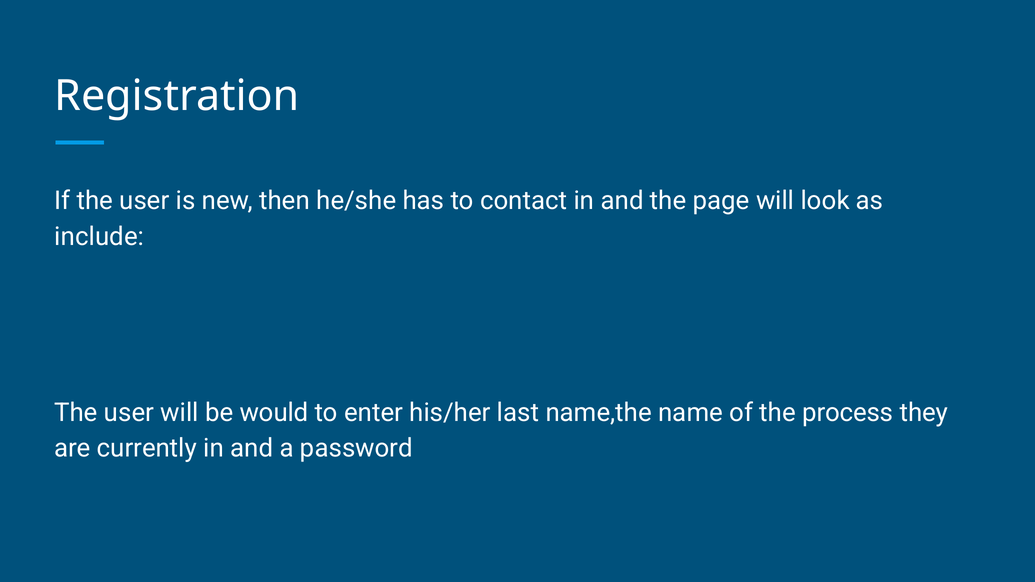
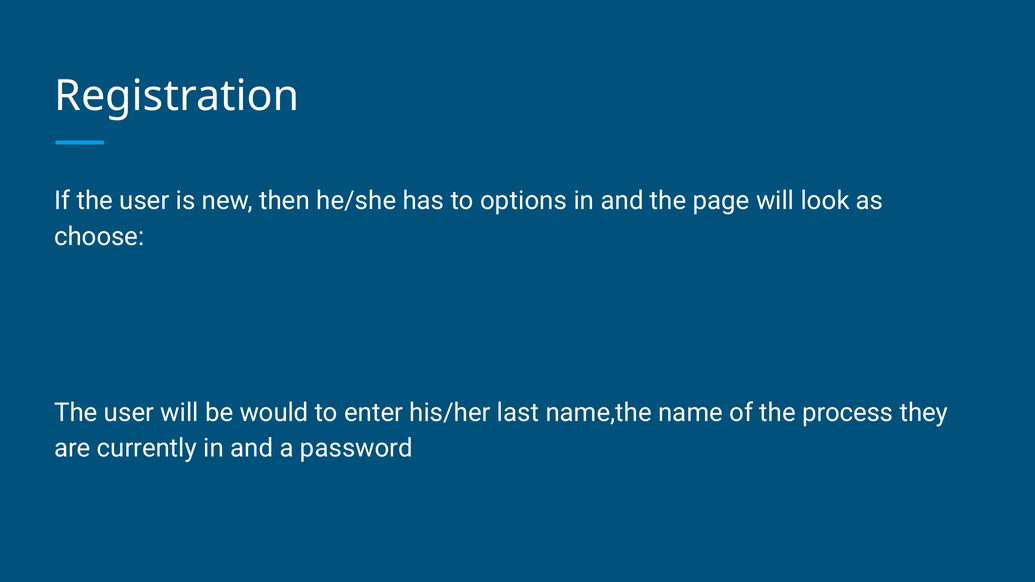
contact: contact -> options (524, 201)
include: include -> choose (99, 237)
